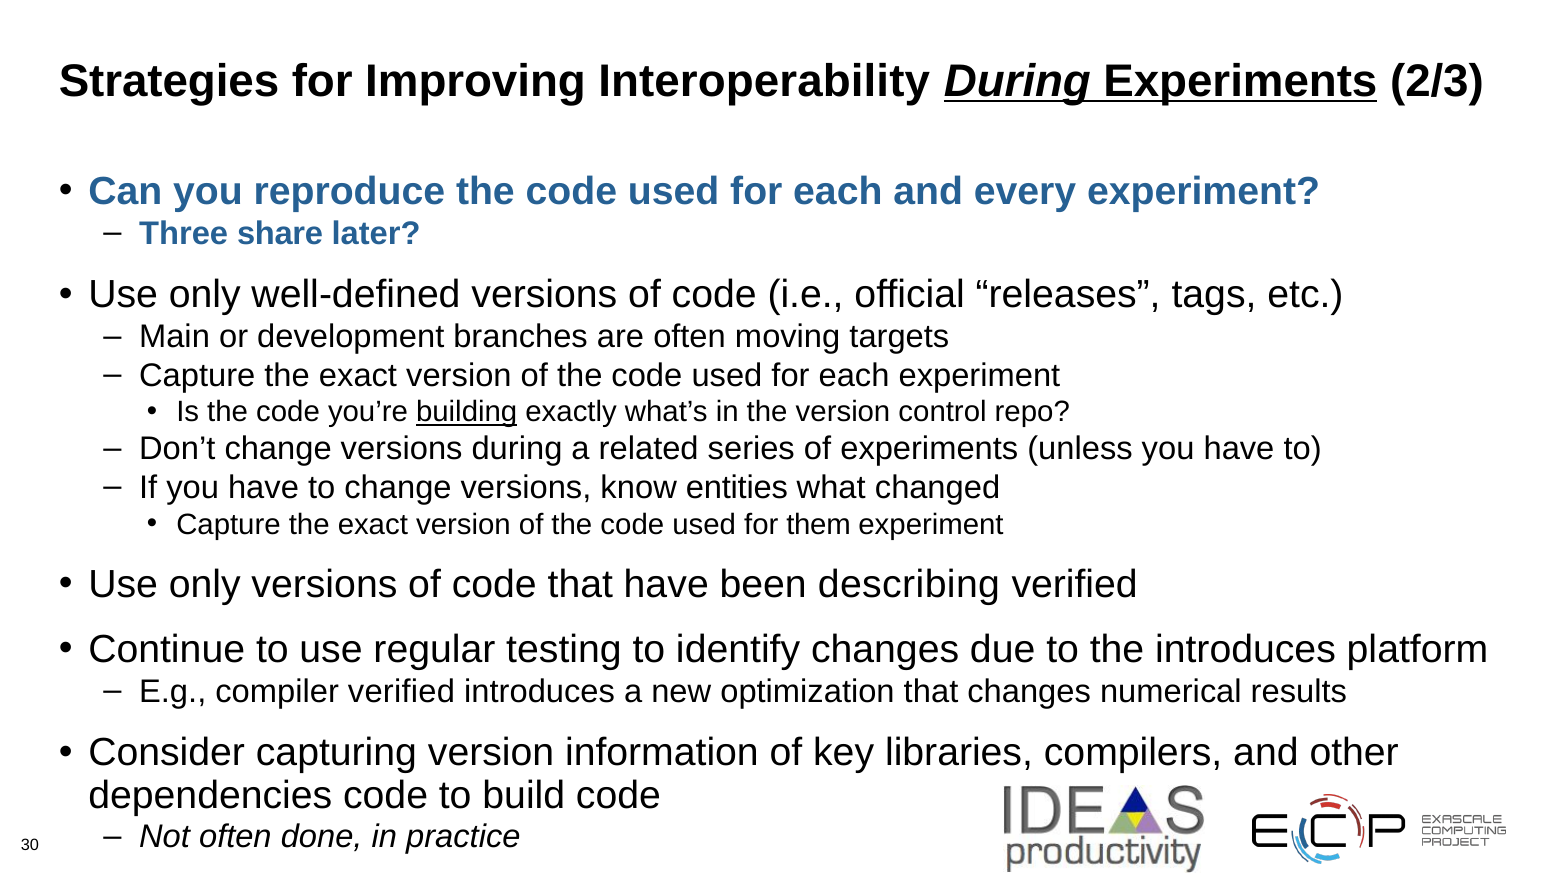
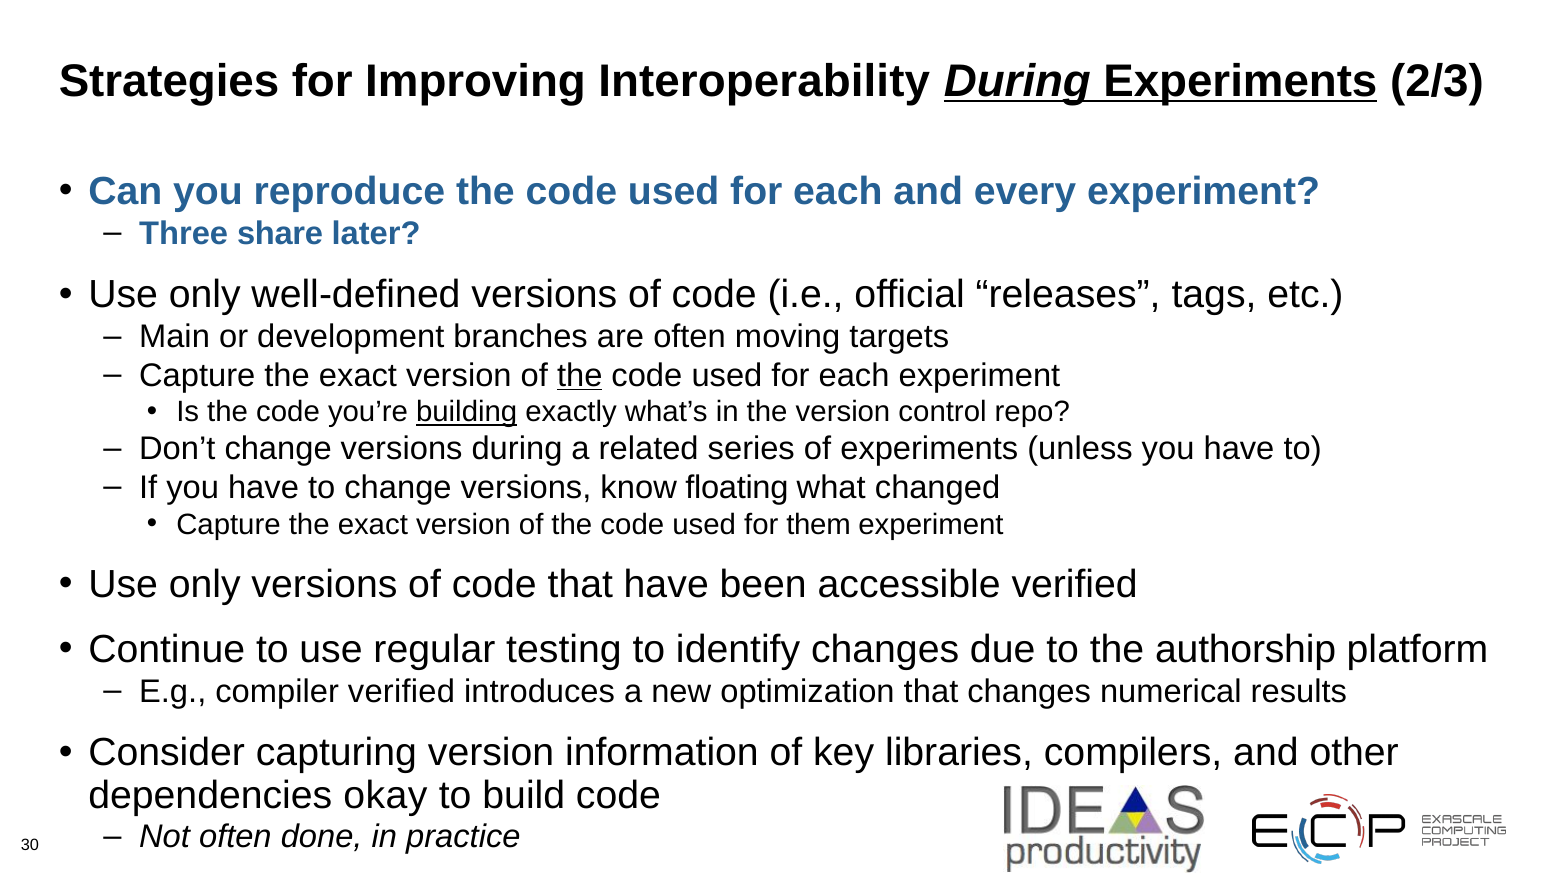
the underline: none -> present (580, 376)
entities: entities -> floating (737, 488)
describing: describing -> accessible (909, 585)
the introduces: introduces -> authorship (1246, 650)
dependencies code: code -> okay (385, 796)
